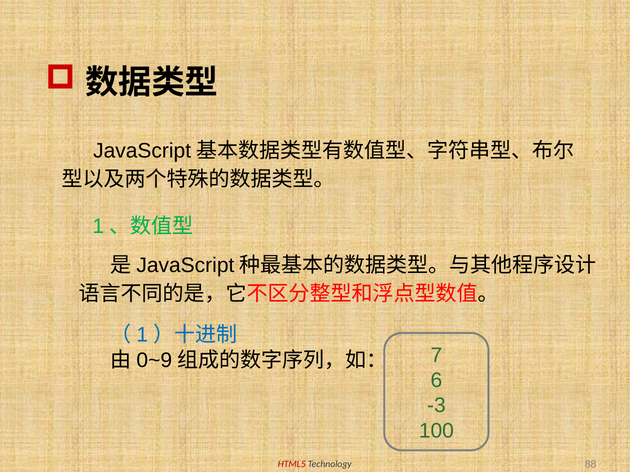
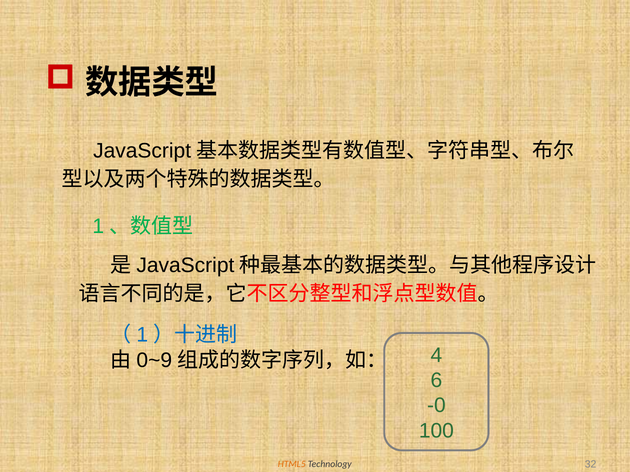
7: 7 -> 4 (436, 356)
-3: -3 -> -0 (436, 406)
HTML5 colour: red -> orange (292, 465)
88: 88 -> 32 (591, 465)
